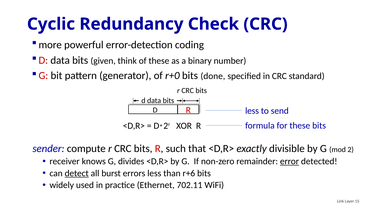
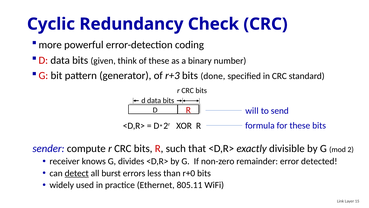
r+0: r+0 -> r+3 (172, 76)
R less: less -> will (252, 111)
error underline: present -> none (289, 161)
r+6: r+6 -> r+0 (189, 173)
702.11: 702.11 -> 805.11 (190, 185)
